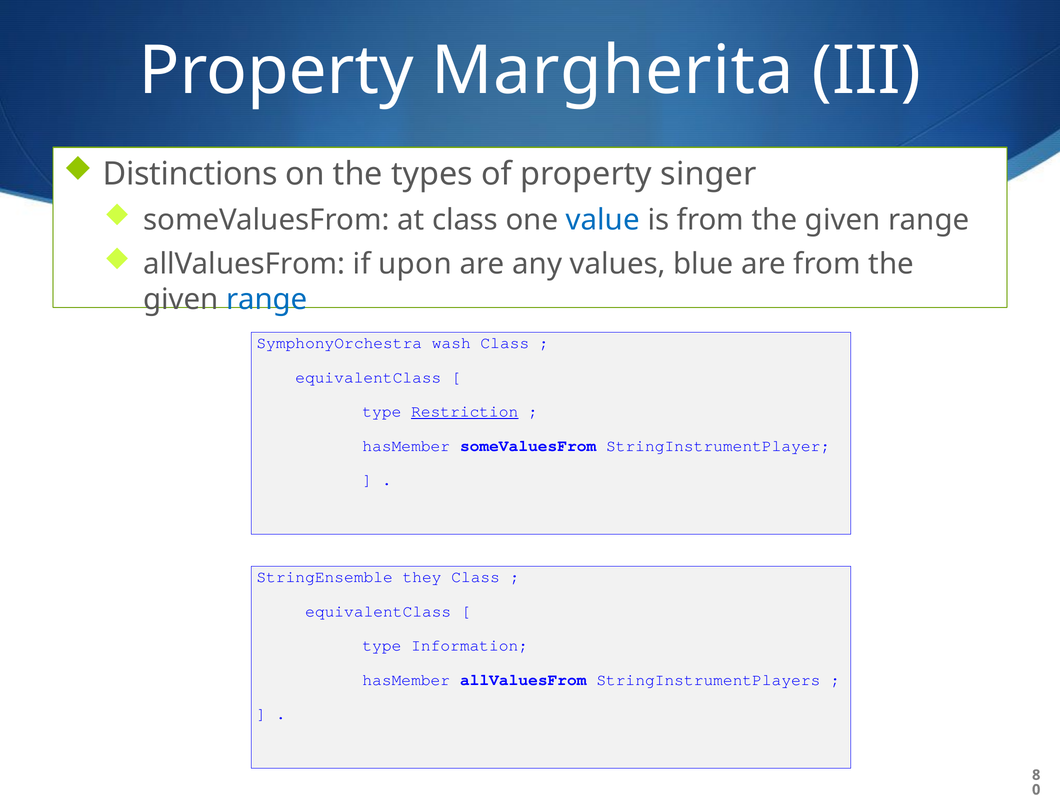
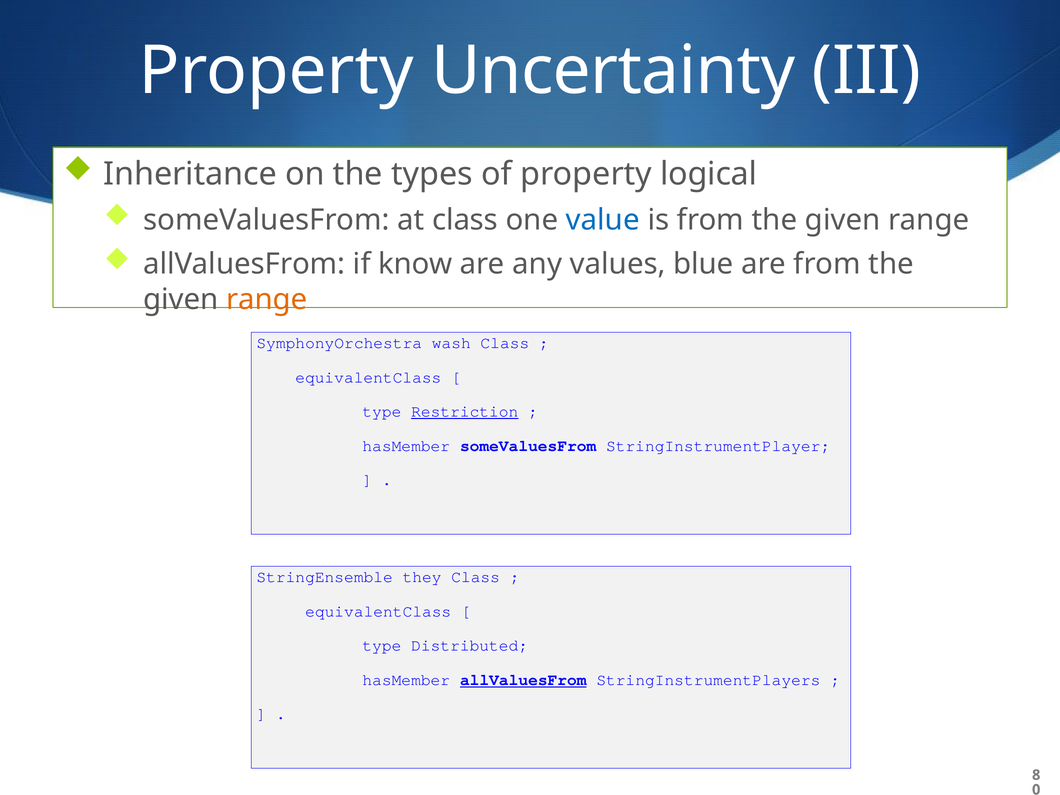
Margherita: Margherita -> Uncertainty (613, 71)
Distinctions: Distinctions -> Inheritance (190, 174)
singer: singer -> logical (709, 174)
upon: upon -> know (415, 264)
range colour: blue -> orange (267, 300)
Information: Information -> Distributed (470, 646)
allValuesFrom underline: none -> present (523, 680)
